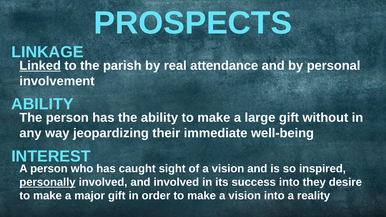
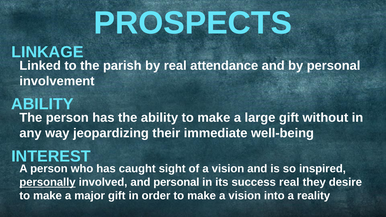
Linked underline: present -> none (40, 66)
and involved: involved -> personal (176, 182)
success into: into -> real (289, 182)
